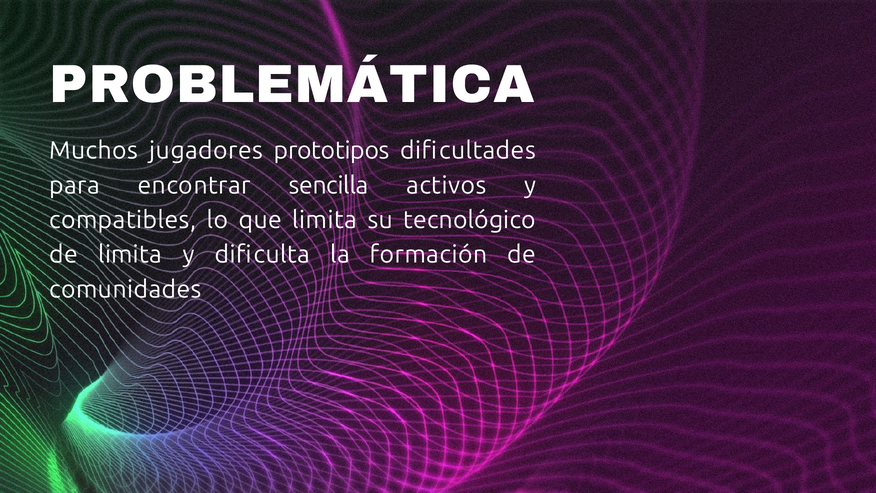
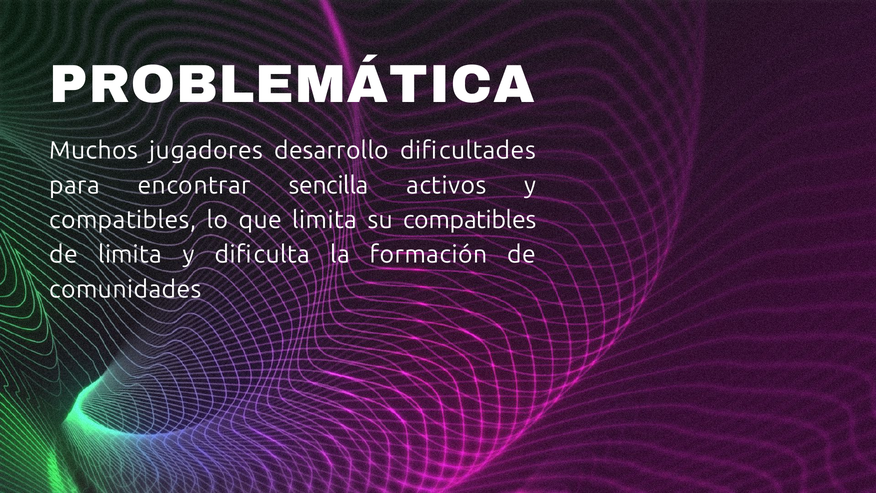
prototipos: prototipos -> desarrollo (332, 151)
su tecnológico: tecnológico -> compatibles (470, 220)
